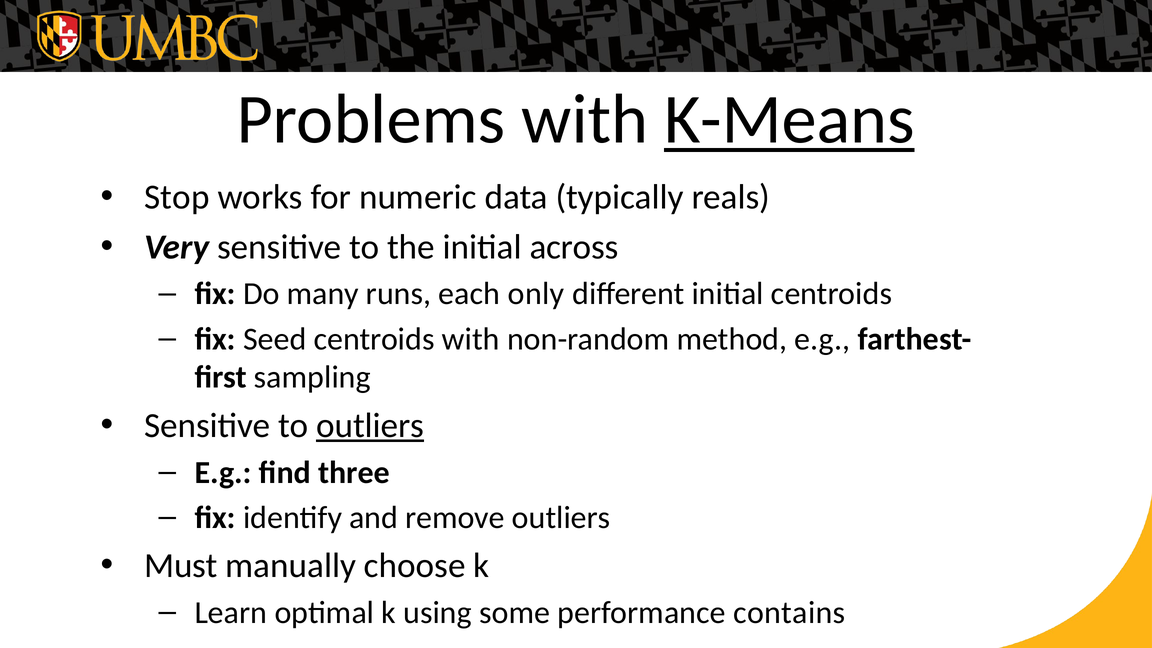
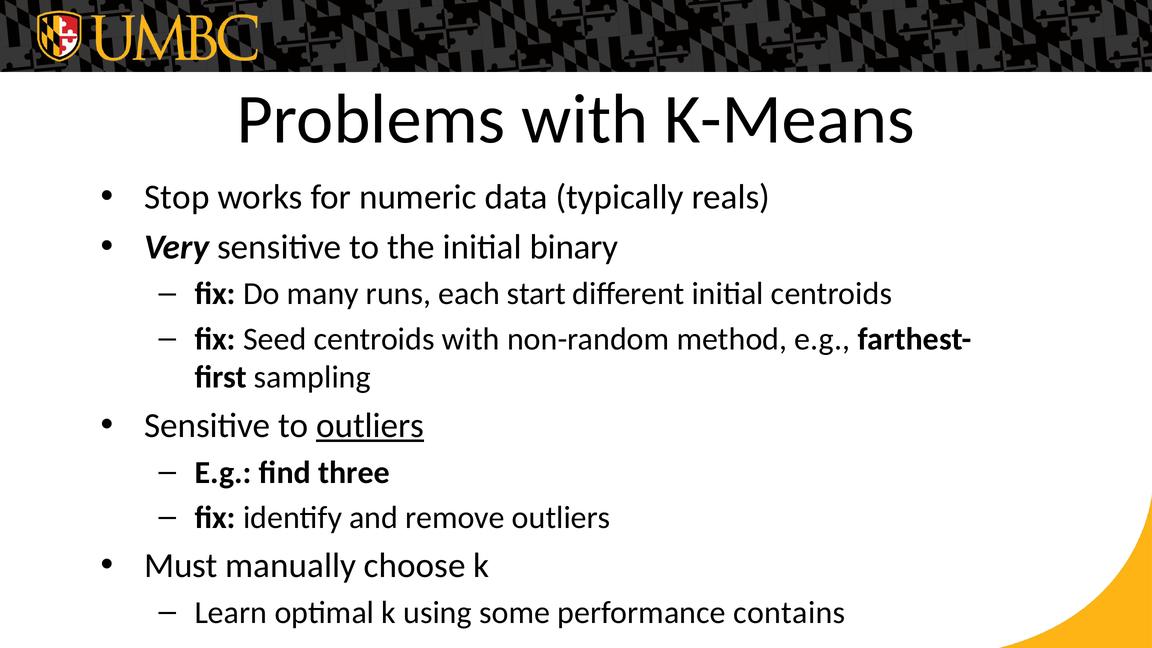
K-Means underline: present -> none (789, 120)
across: across -> binary (574, 247)
only: only -> start (536, 294)
